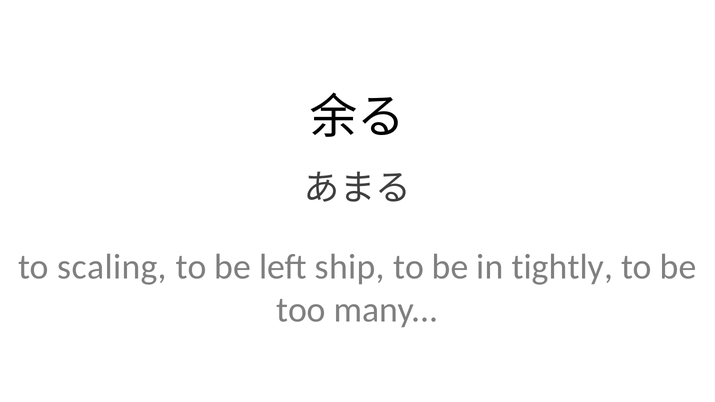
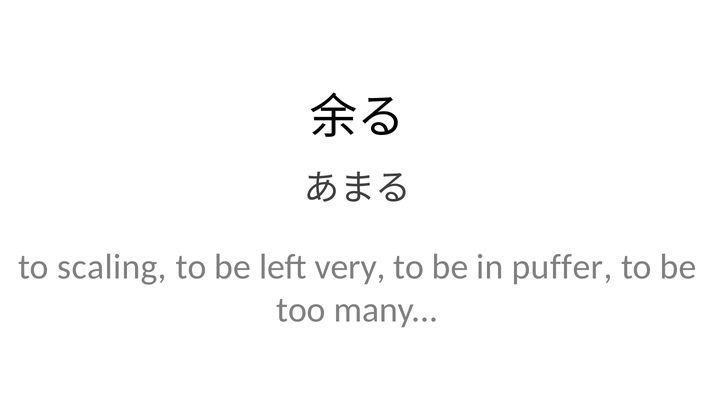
ship: ship -> very (350, 267)
tightly: tightly -> puffer (562, 267)
